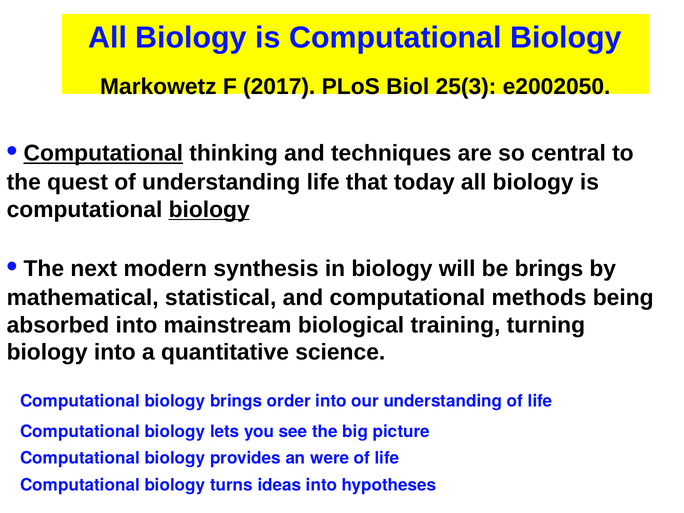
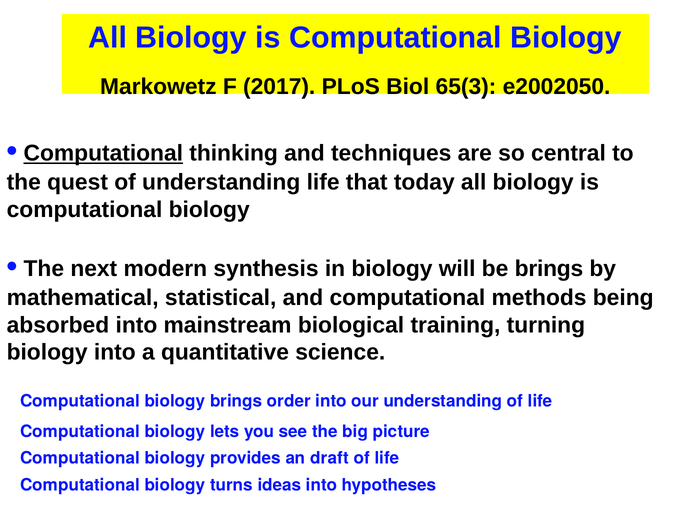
25(3: 25(3 -> 65(3 (466, 87)
biology underline: present -> none (209, 210)
were: were -> draft (330, 458)
